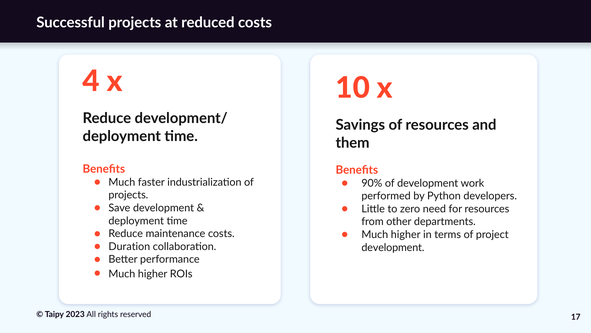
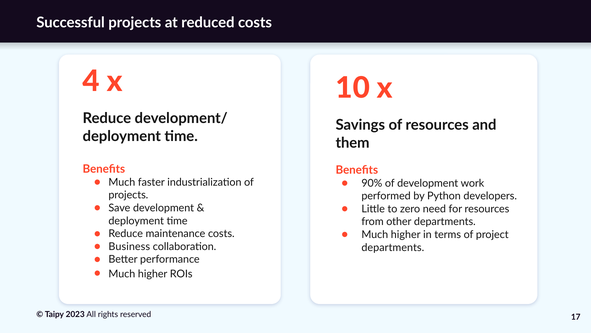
Duration: Duration -> Business (129, 246)
development: development -> departments (393, 247)
